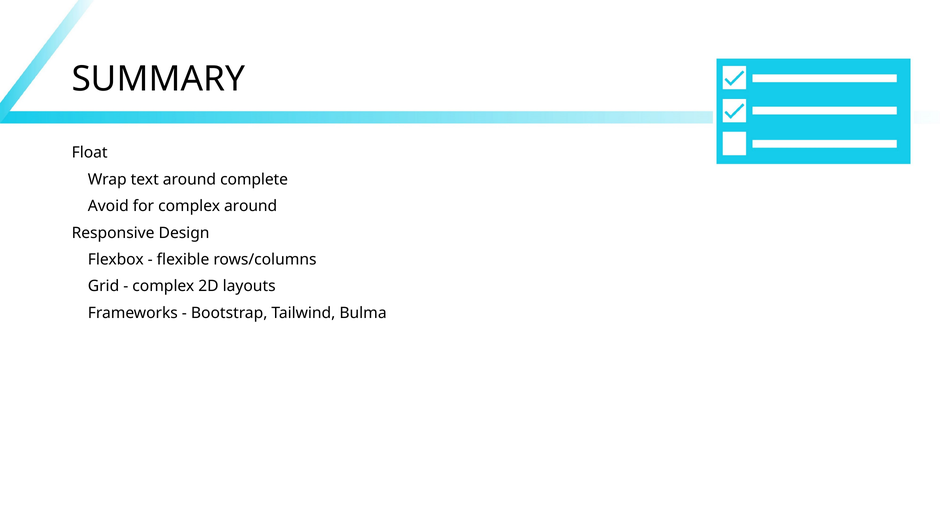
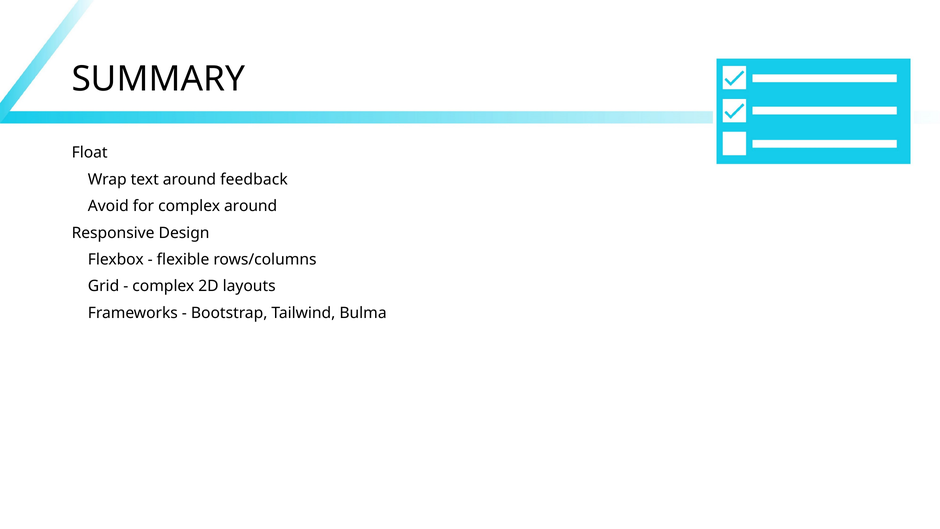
complete: complete -> feedback (254, 179)
